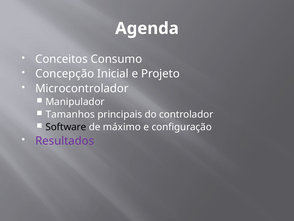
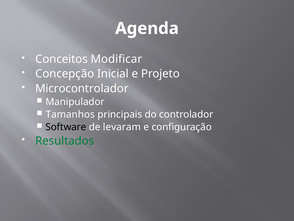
Consumo: Consumo -> Modificar (116, 59)
máximo: máximo -> levaram (122, 127)
Resultados colour: purple -> green (65, 141)
